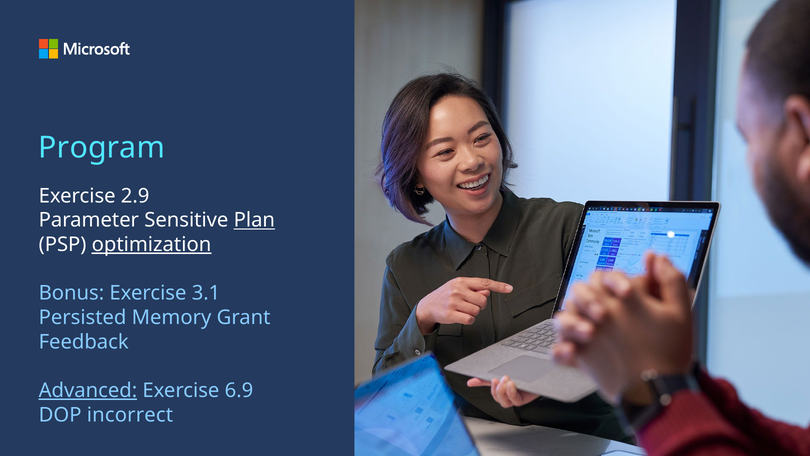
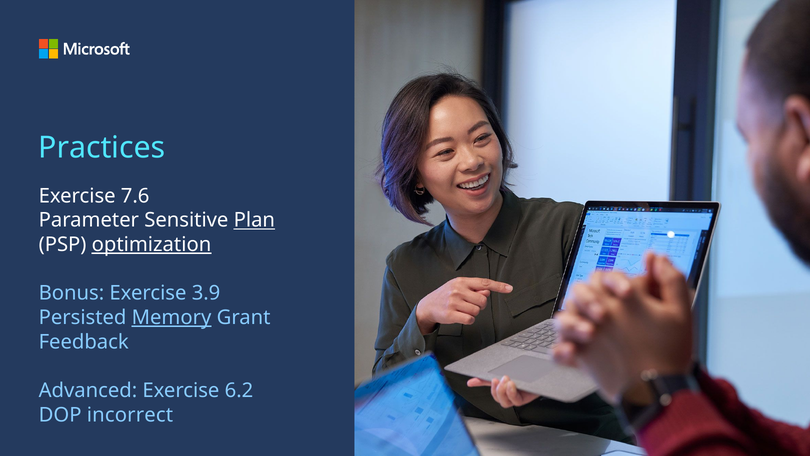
Program: Program -> Practices (102, 147)
2.9: 2.9 -> 7.6 (135, 196)
3.1: 3.1 -> 3.9 (206, 293)
Memory underline: none -> present (172, 317)
Advanced underline: present -> none (88, 390)
6.9: 6.9 -> 6.2 (239, 390)
